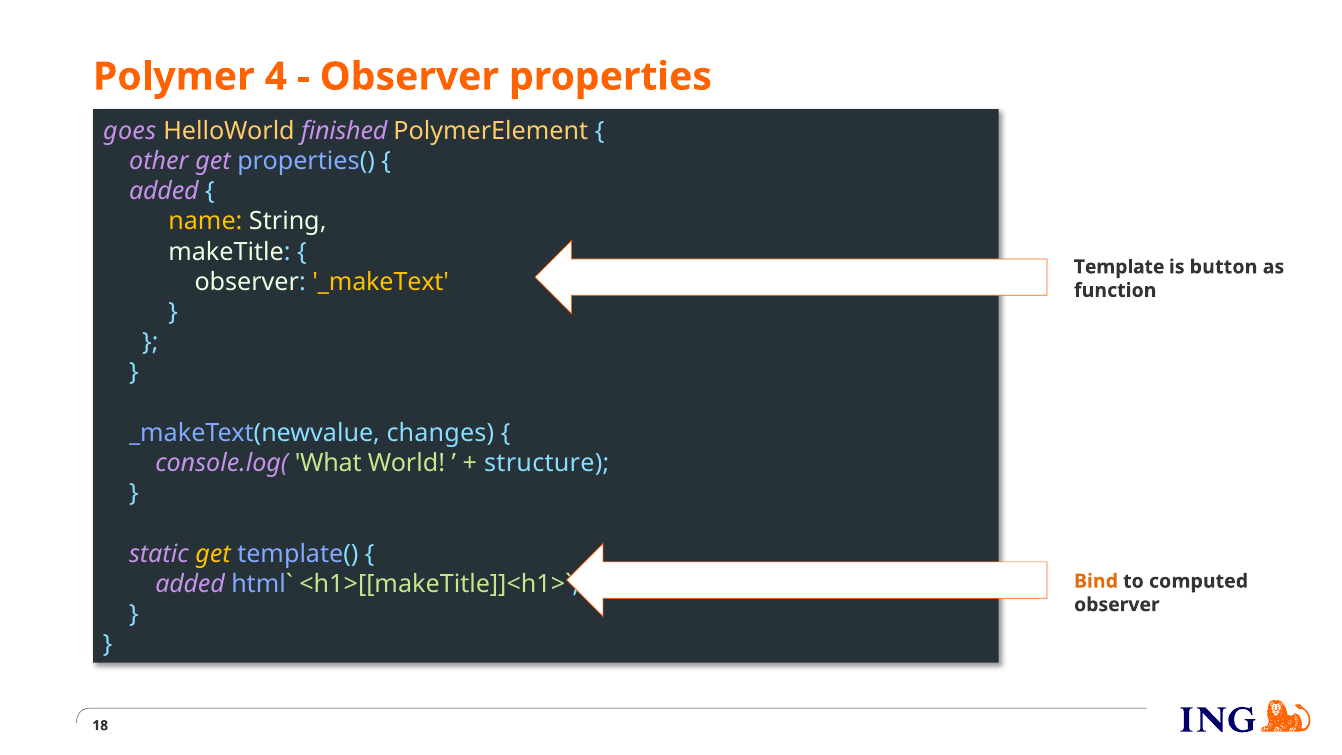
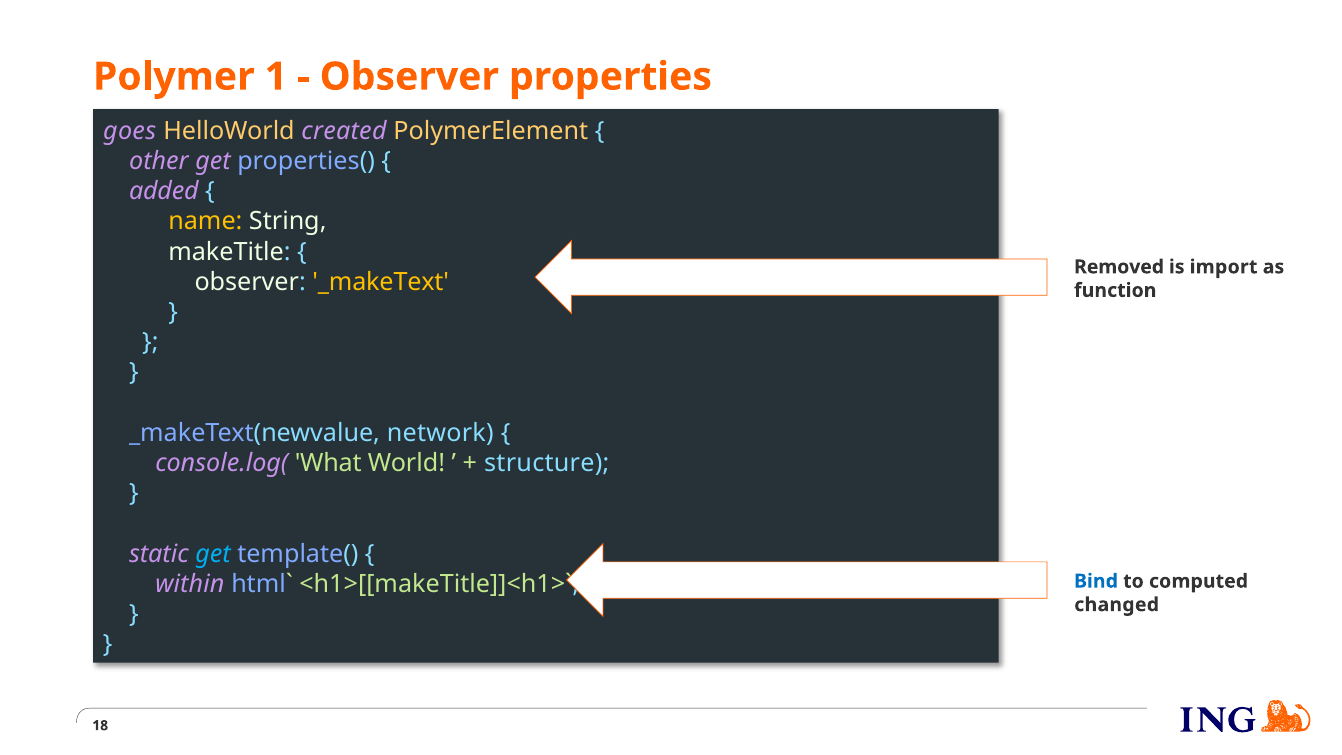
4: 4 -> 1 (276, 77)
finished: finished -> created (344, 131)
Template: Template -> Removed (1119, 267)
button: button -> import (1224, 267)
changes: changes -> network (440, 433)
get colour: yellow -> light blue (213, 554)
added: added -> within (190, 584)
Bind colour: orange -> blue (1096, 581)
observer: observer -> changed (1117, 605)
